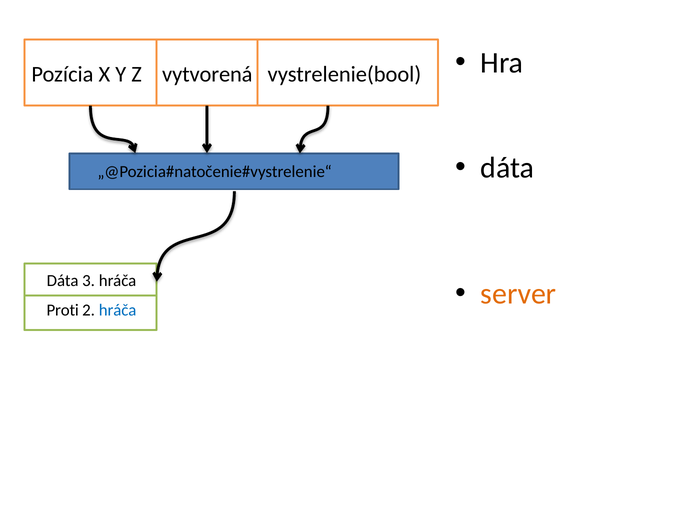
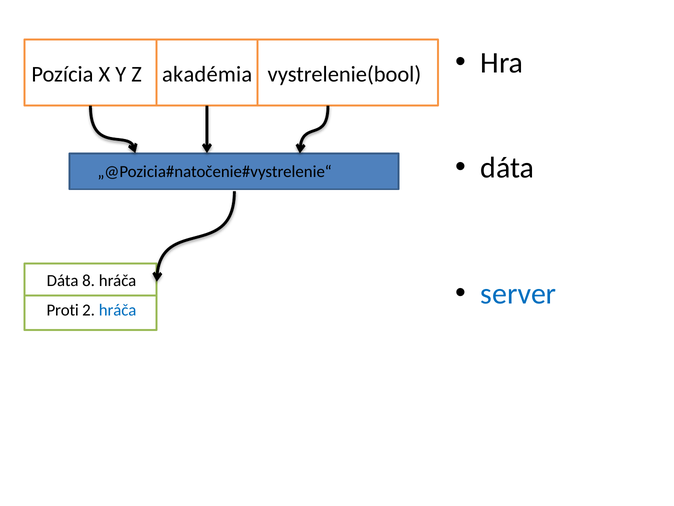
vytvorená: vytvorená -> akadémia (207, 74)
3: 3 -> 8 (89, 280)
server colour: orange -> blue (518, 294)
